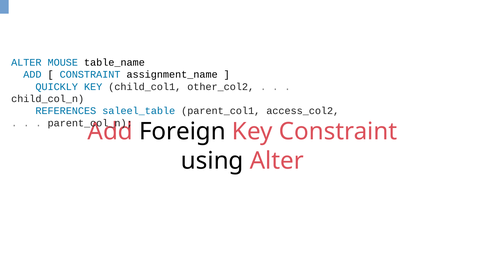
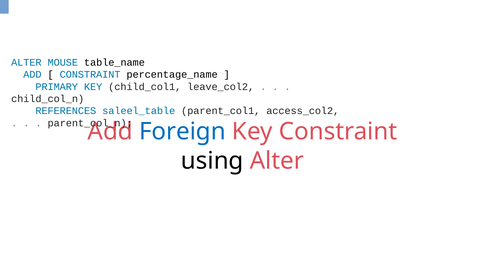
assignment_name: assignment_name -> percentage_name (172, 75)
QUICKLY: QUICKLY -> PRIMARY (57, 87)
other_col2: other_col2 -> leave_col2 (221, 87)
Foreign colour: black -> blue (182, 132)
